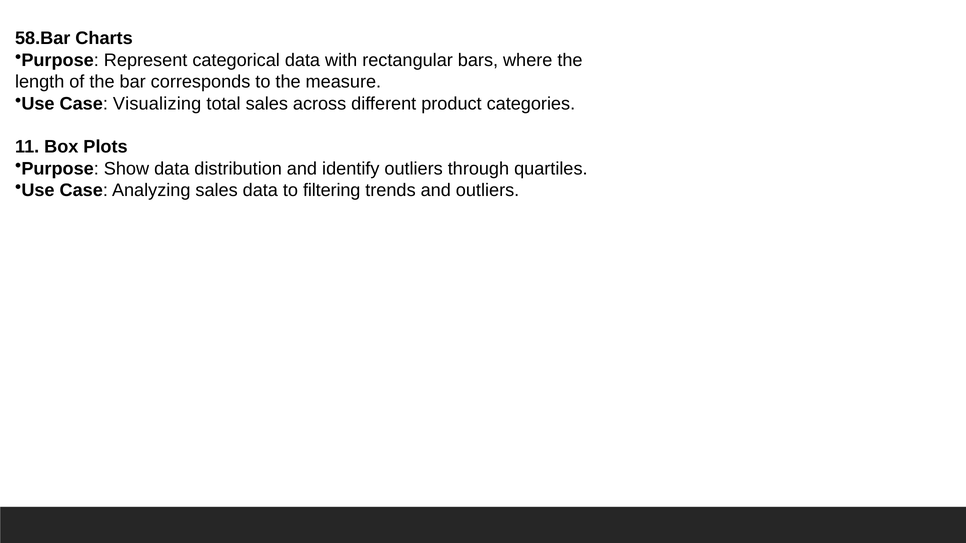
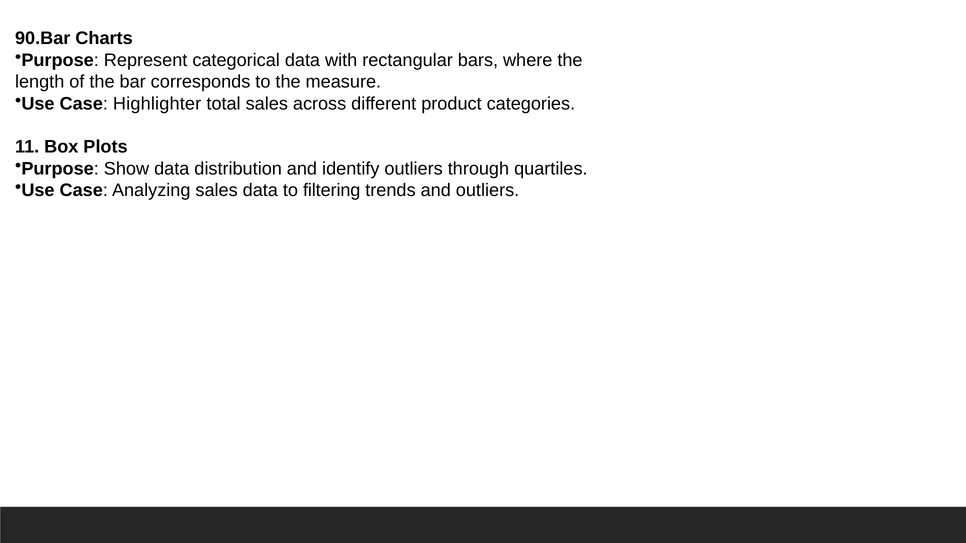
58.Bar: 58.Bar -> 90.Bar (43, 38)
Visualizing: Visualizing -> Highlighter (157, 104)
